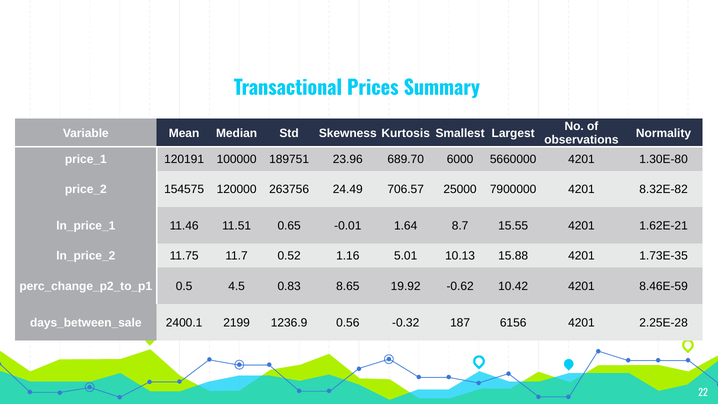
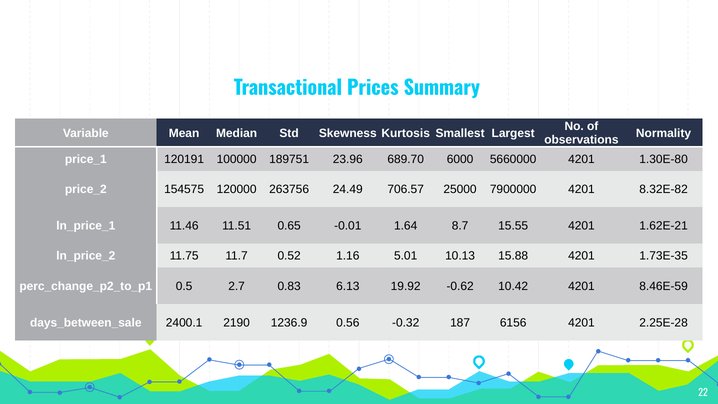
4.5: 4.5 -> 2.7 (237, 286)
8.65: 8.65 -> 6.13 (348, 286)
2199: 2199 -> 2190 (237, 323)
